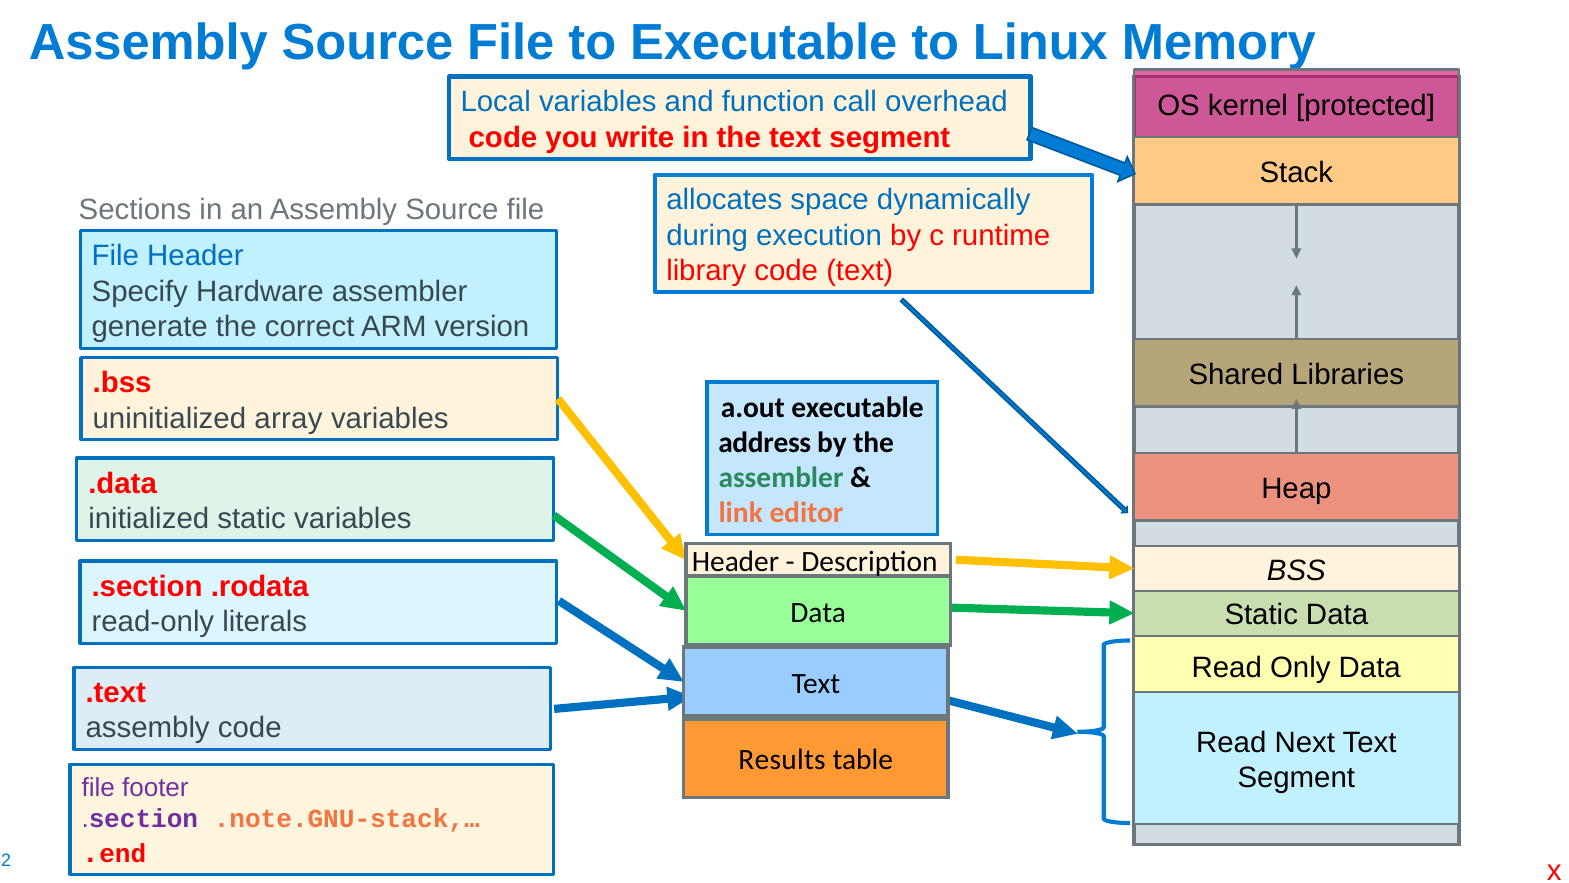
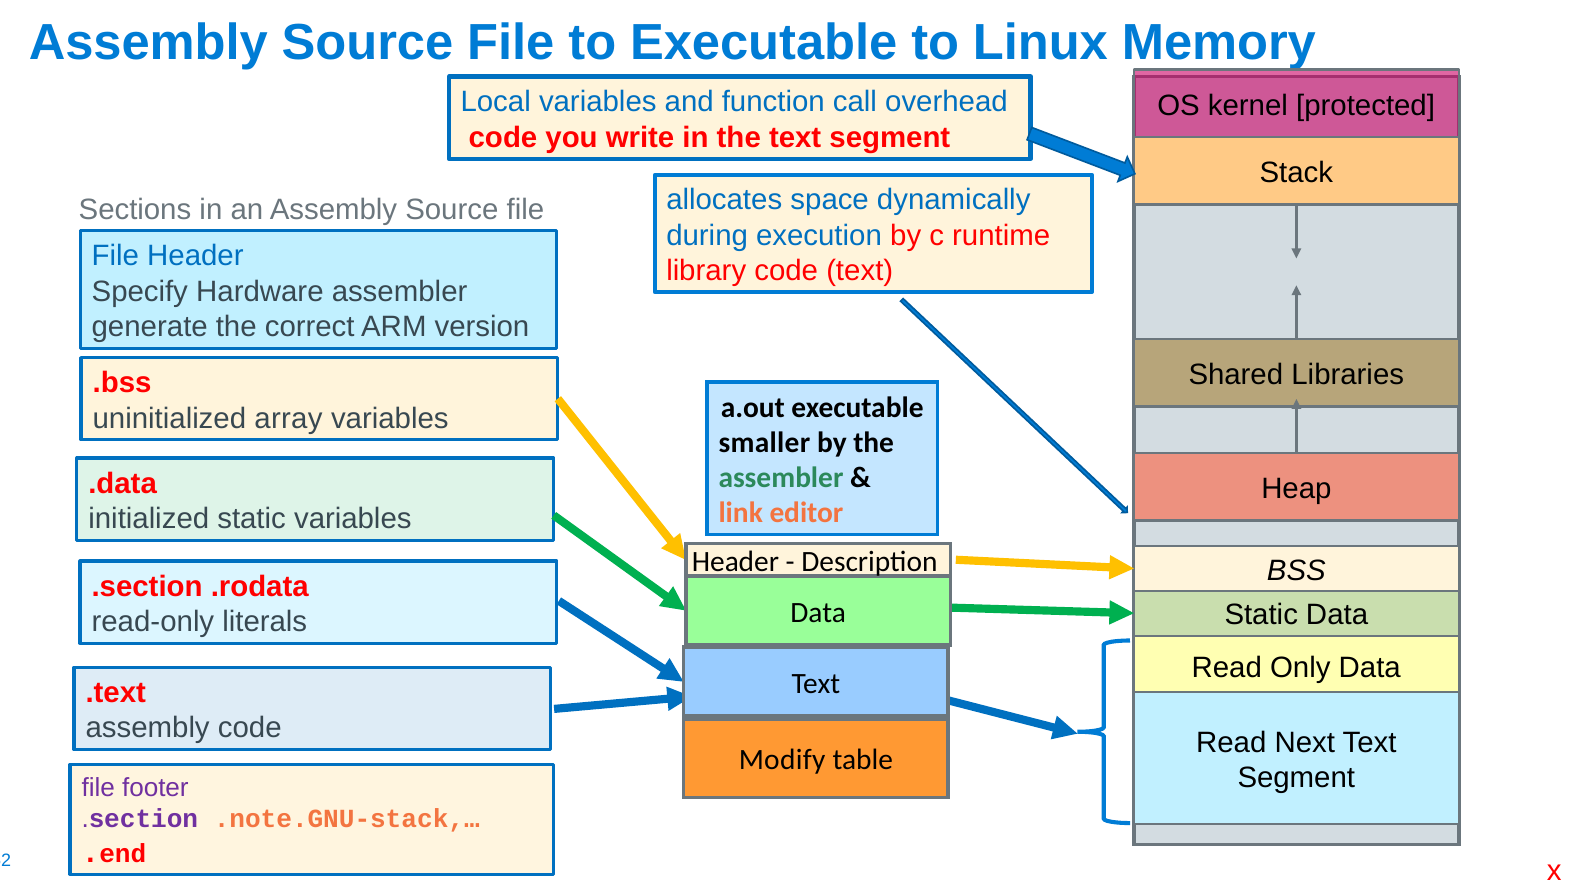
address: address -> smaller (764, 442)
Results: Results -> Modify (782, 760)
